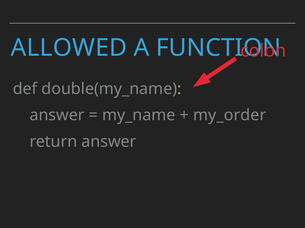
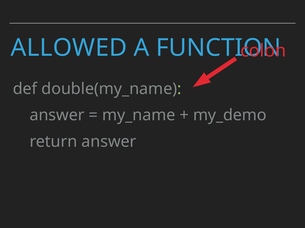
my_order: my_order -> my_demo (230, 115)
